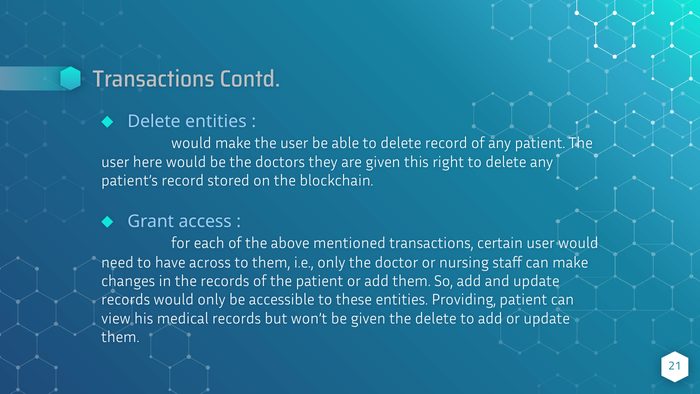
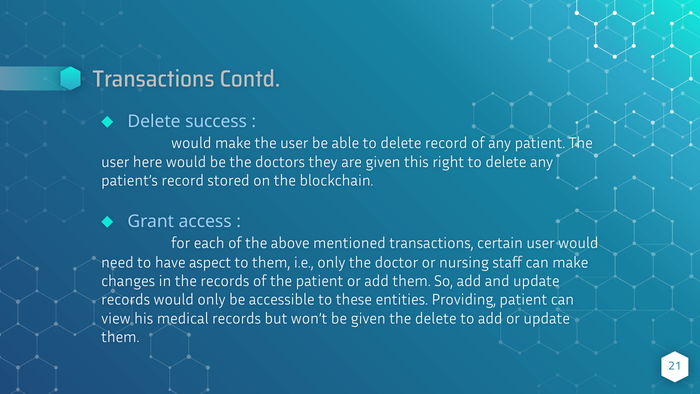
Delete entities: entities -> success (216, 121)
across: across -> aspect (210, 262)
